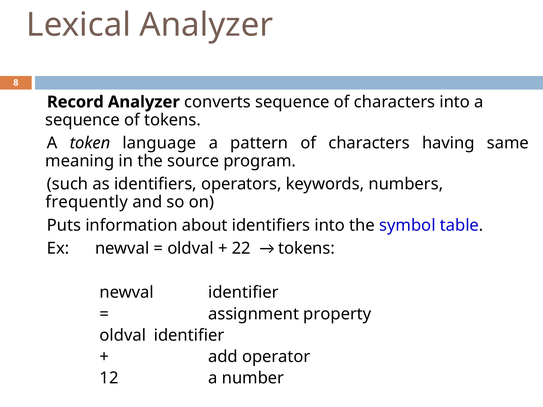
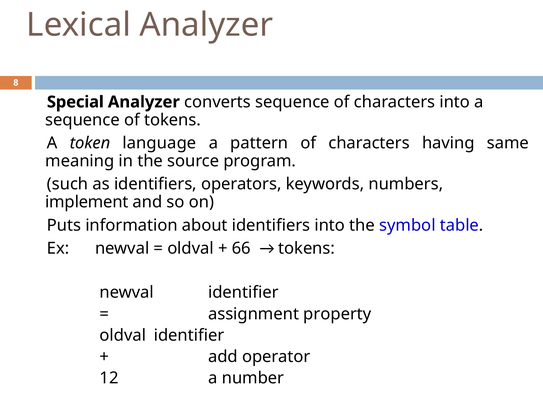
Record: Record -> Special (75, 102)
frequently: frequently -> implement (87, 202)
22: 22 -> 66 (241, 249)
